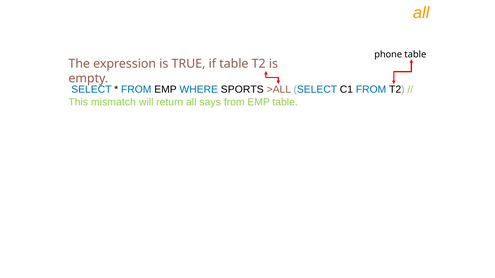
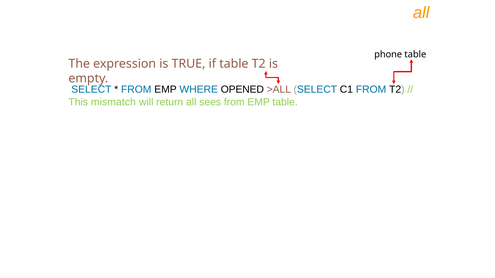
SPORTS: SPORTS -> OPENED (242, 90)
says: says -> sees (210, 102)
